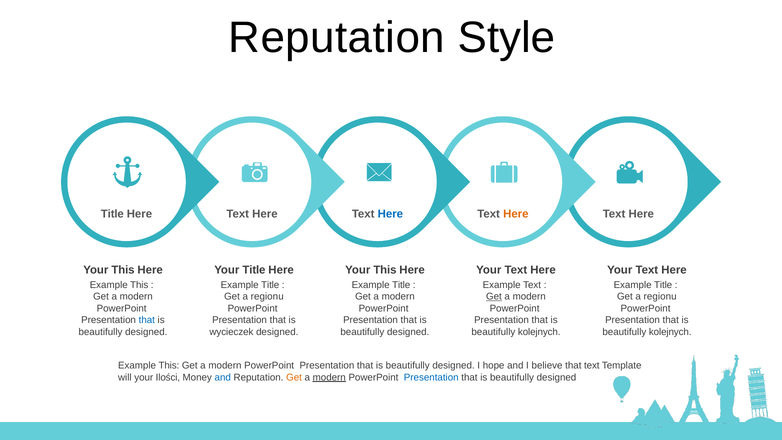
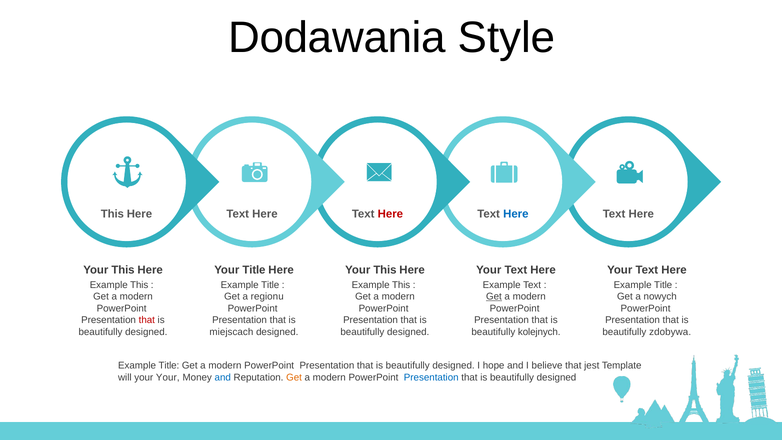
Reputation: Reputation -> Dodawania (337, 38)
Title: Title -> This (112, 214)
Here colour: blue -> red (390, 214)
Here colour: orange -> blue (516, 214)
Title: Title -> This (401, 285)
regionu: regionu -> nowych (660, 297)
that colour: blue -> red (147, 320)
wycieczek: wycieczek -> miejscach (231, 332)
kolejnych: kolejnych -> zdobywa (670, 332)
This: This -> Title (169, 365)
that text: text -> jest (592, 365)
your Ilości: Ilości -> Your (168, 377)
modern underline: present -> none (329, 377)
